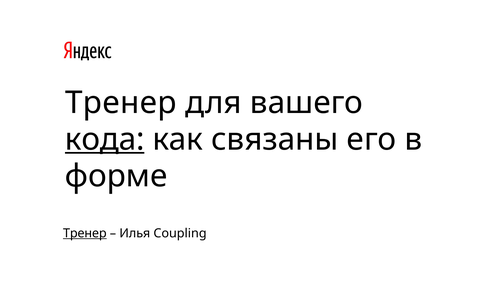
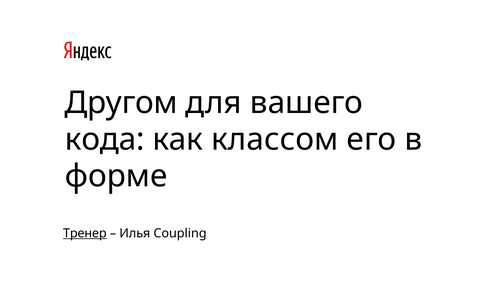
Тренер: Тренер -> Другом (121, 103)
кода underline: present -> none (105, 140)
связаны: связаны -> классом (275, 140)
